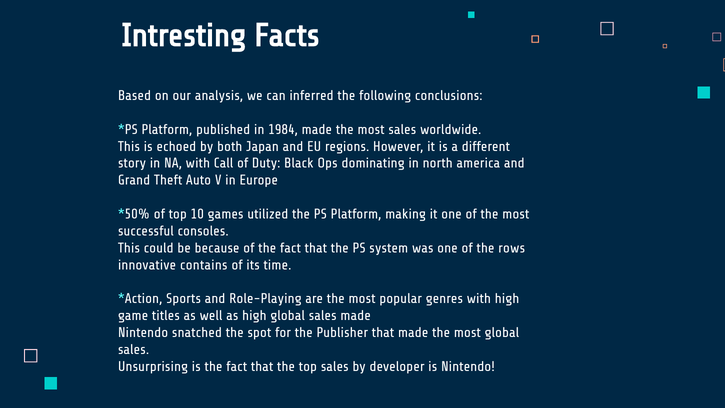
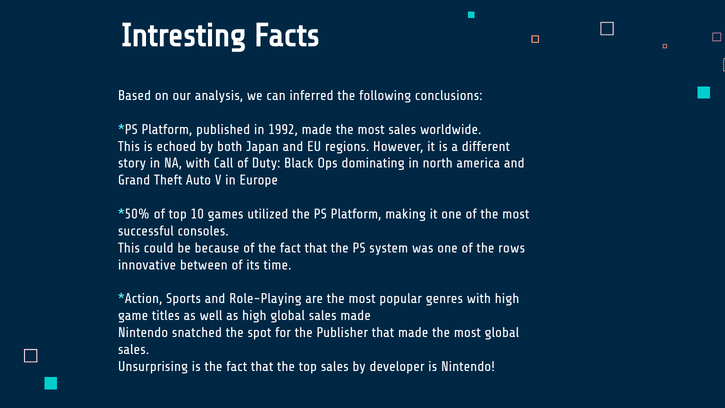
1984: 1984 -> 1992 (283, 129)
contains: contains -> between (204, 265)
